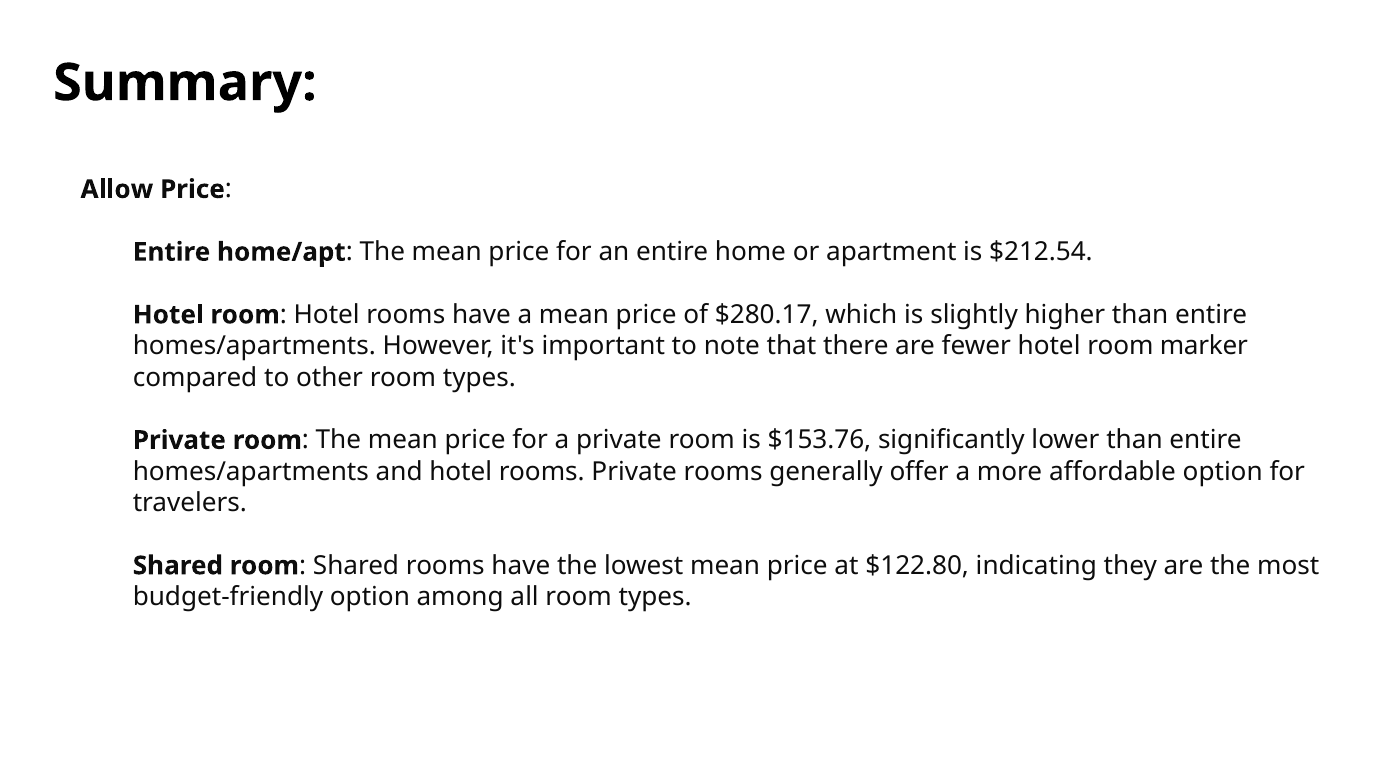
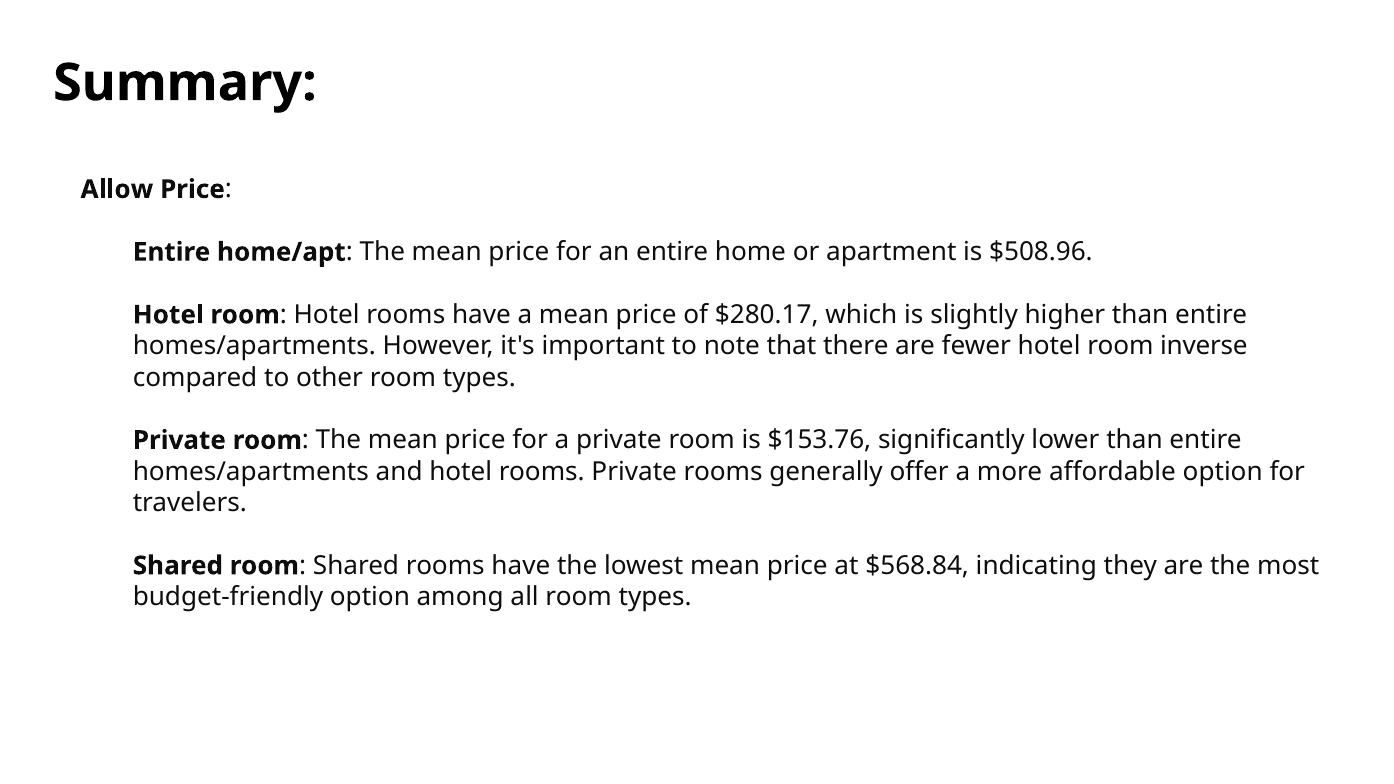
$212.54: $212.54 -> $508.96 (1041, 252)
marker: marker -> inverse (1204, 346)
$122.80: $122.80 -> $568.84 (917, 566)
